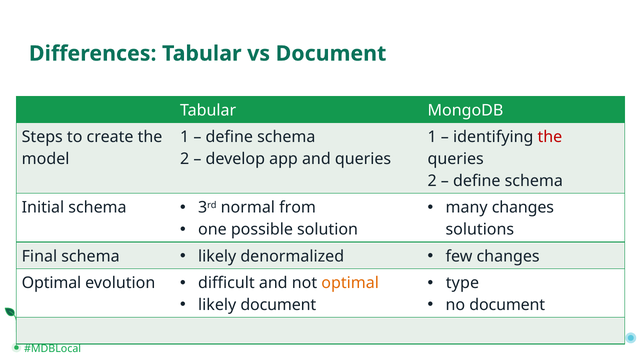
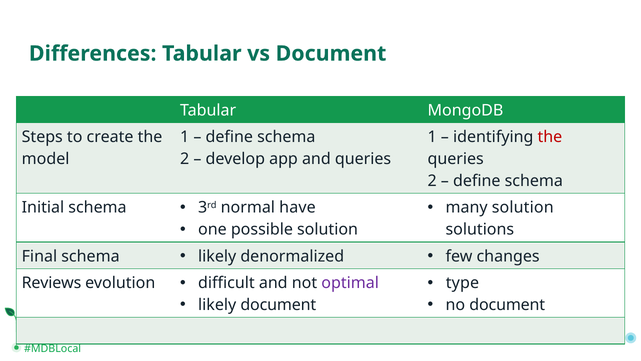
many changes: changes -> solution (523, 207)
from: from -> have (297, 207)
Optimal: Optimal -> Reviews (51, 283)
optimal colour: orange -> purple (350, 283)
